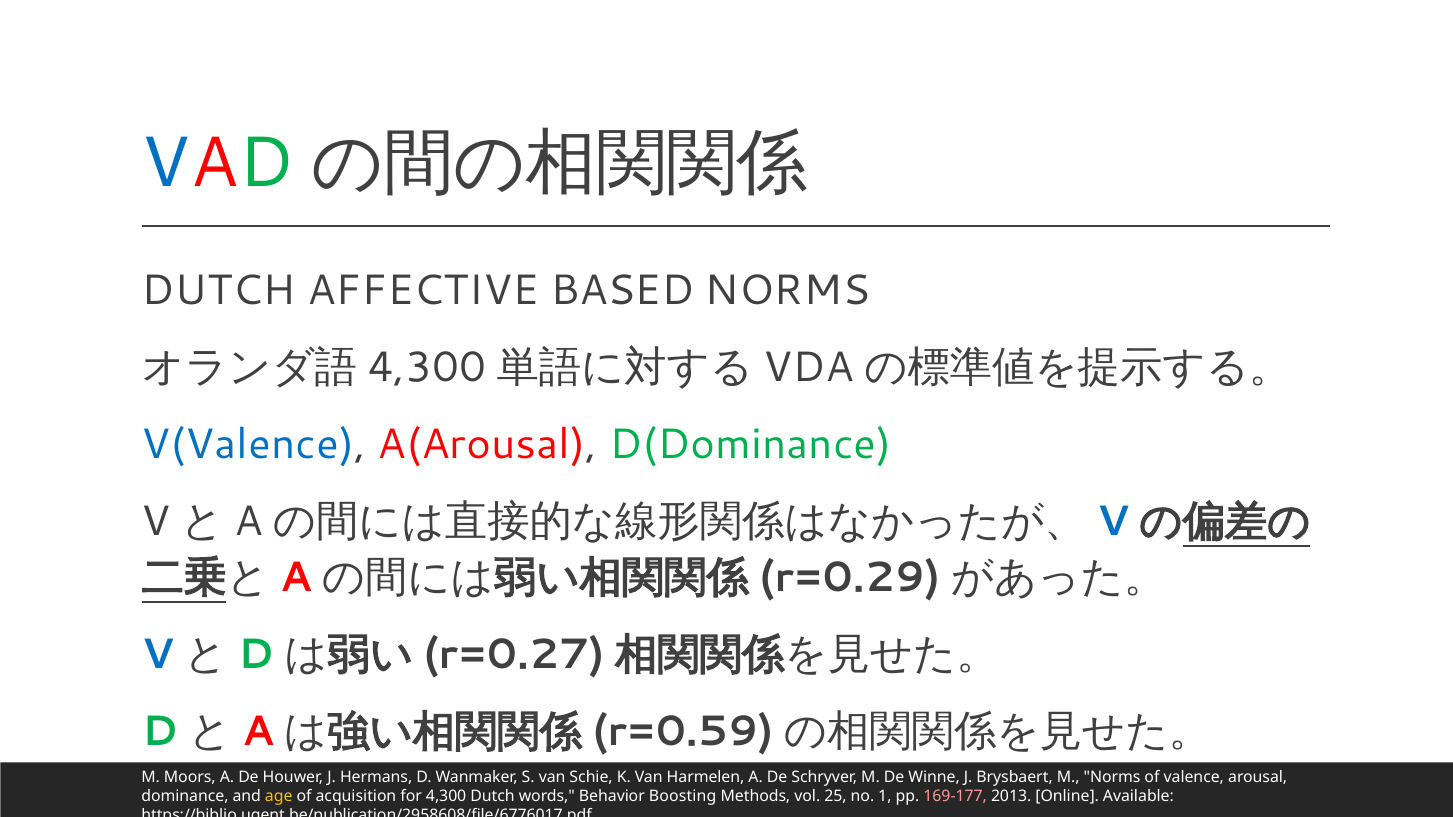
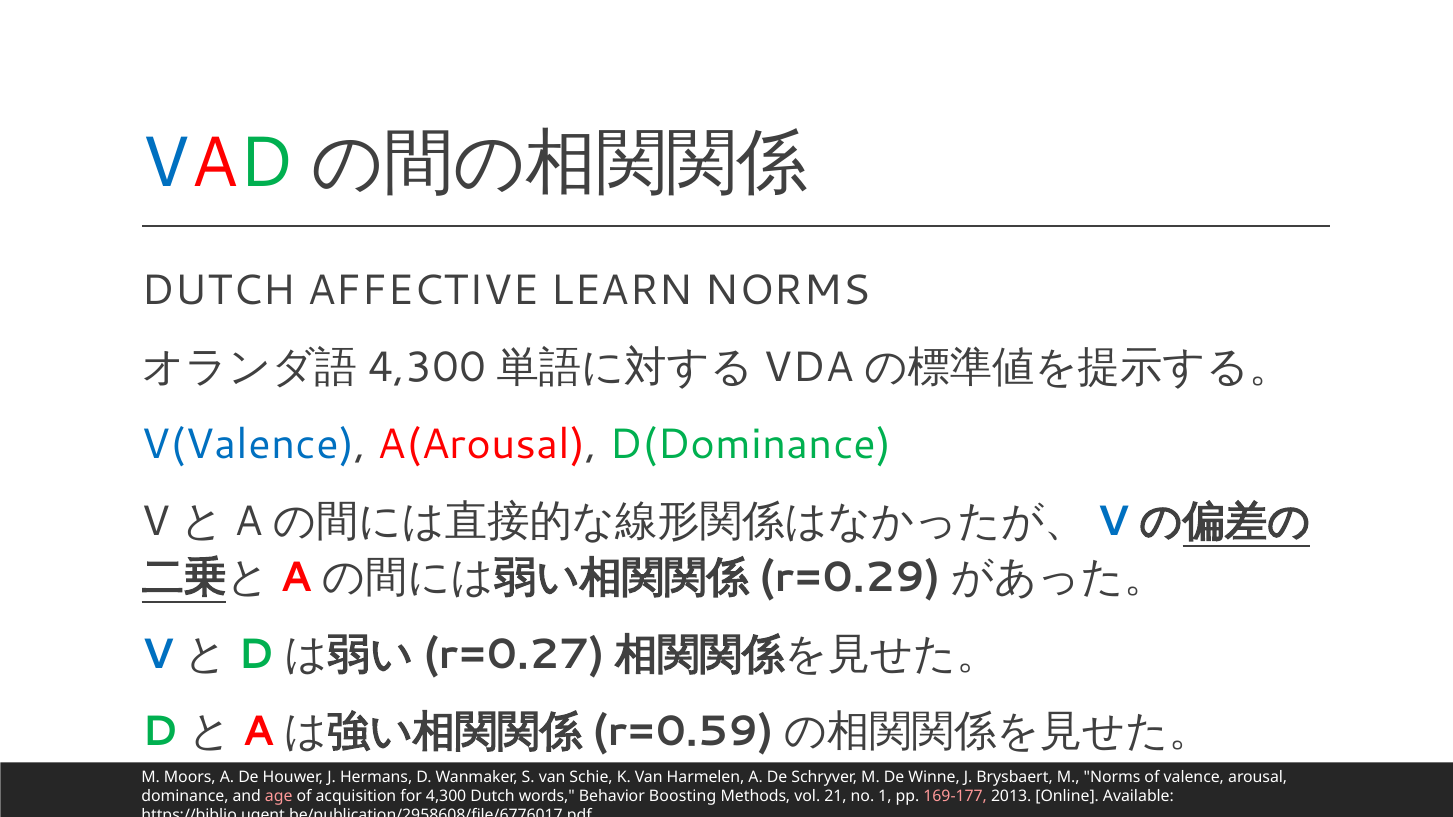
BASED: BASED -> LEARN (622, 290)
age colour: yellow -> pink (279, 796)
25: 25 -> 21 (836, 796)
